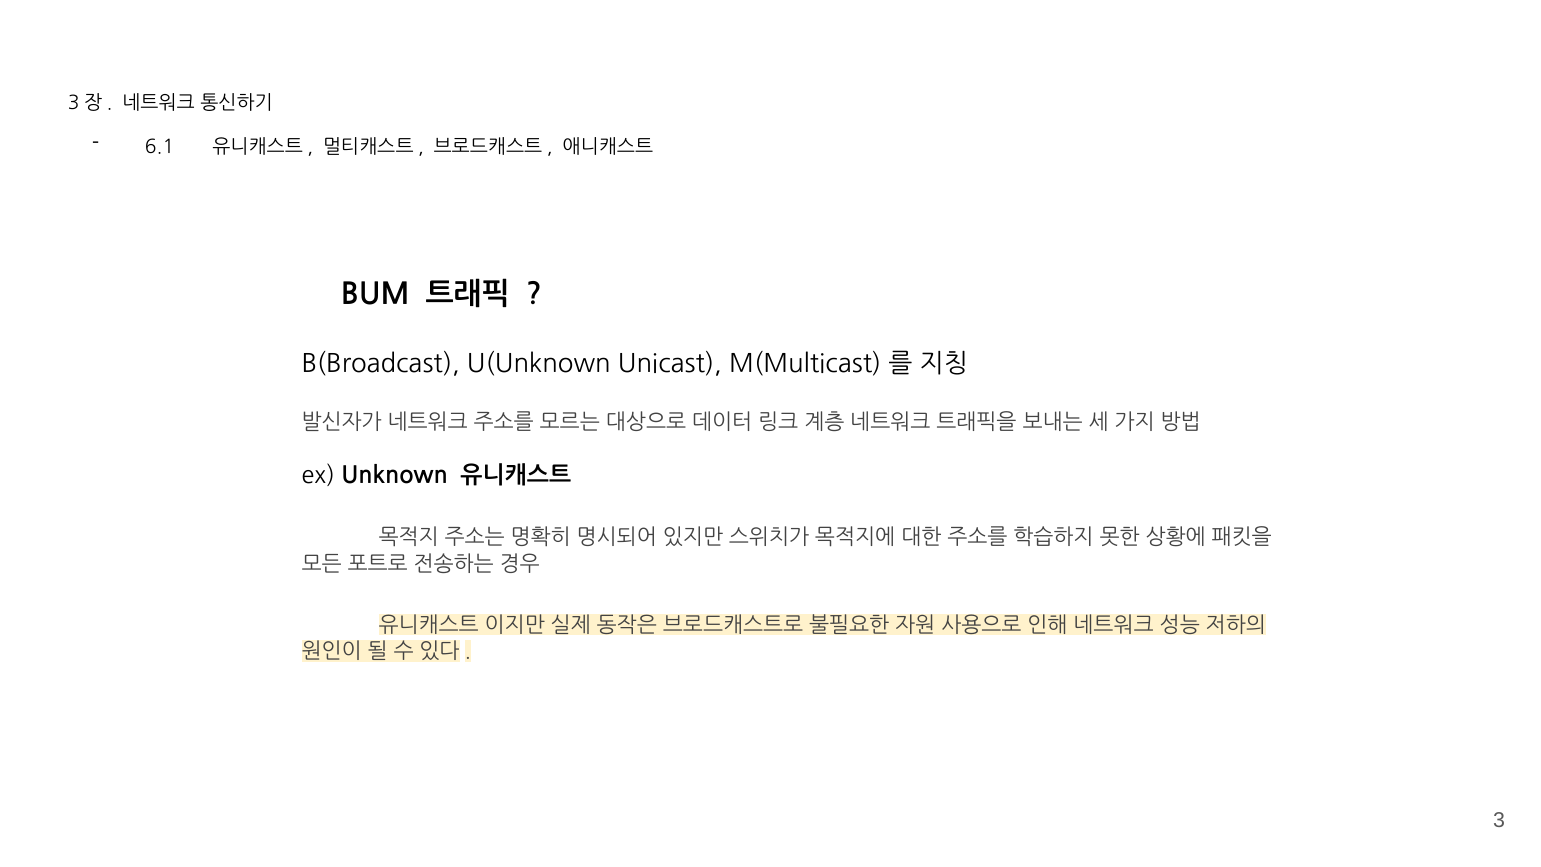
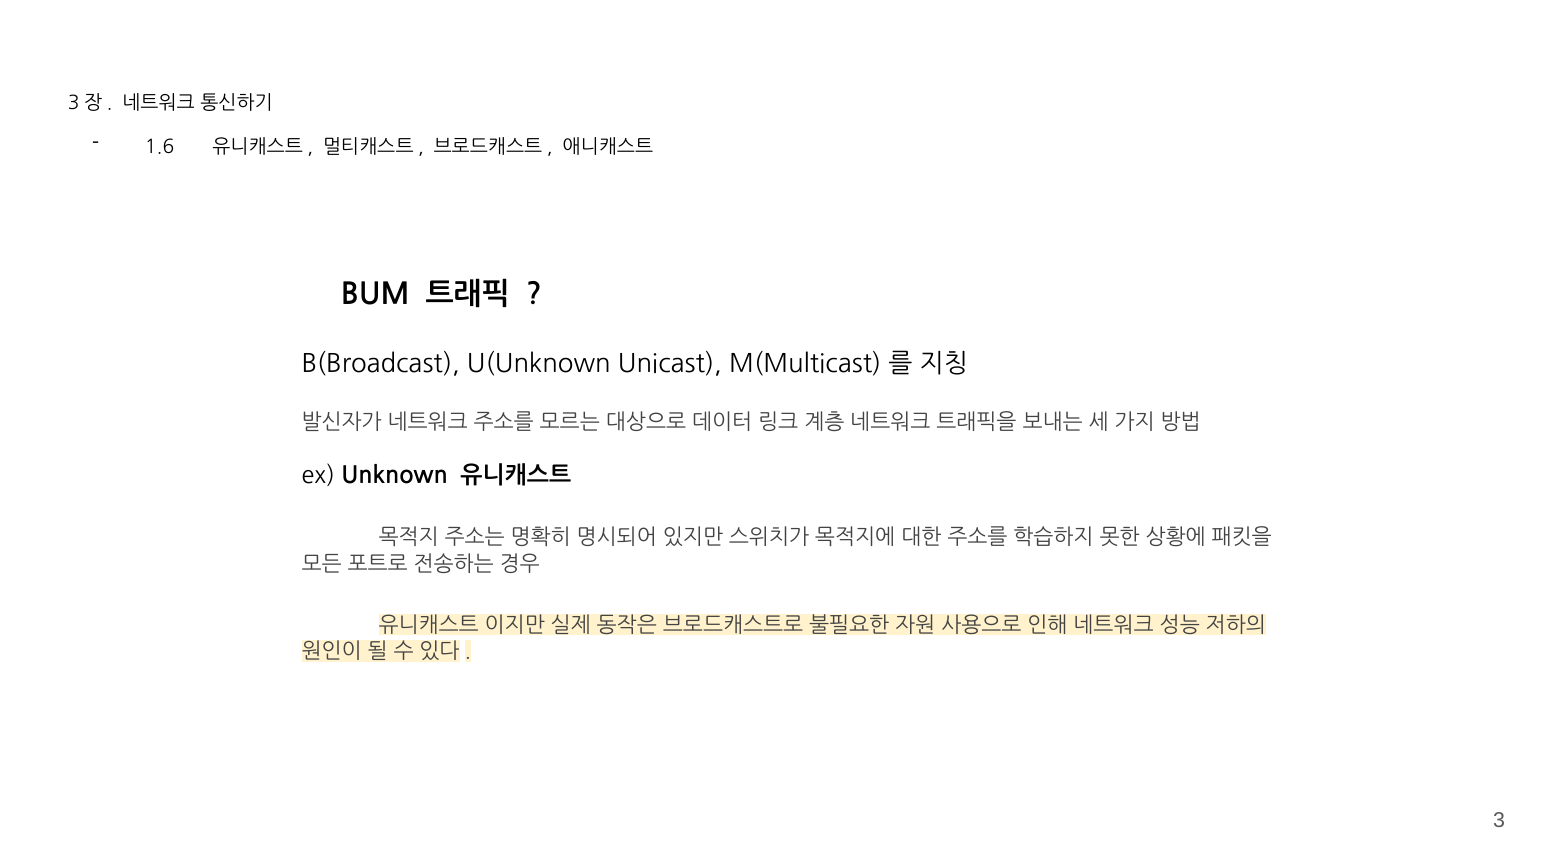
6.1: 6.1 -> 1.6 (160, 147)
